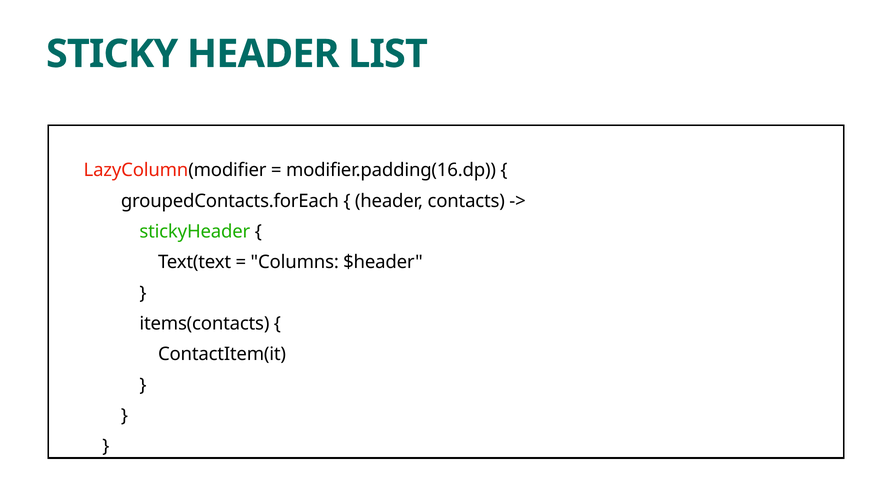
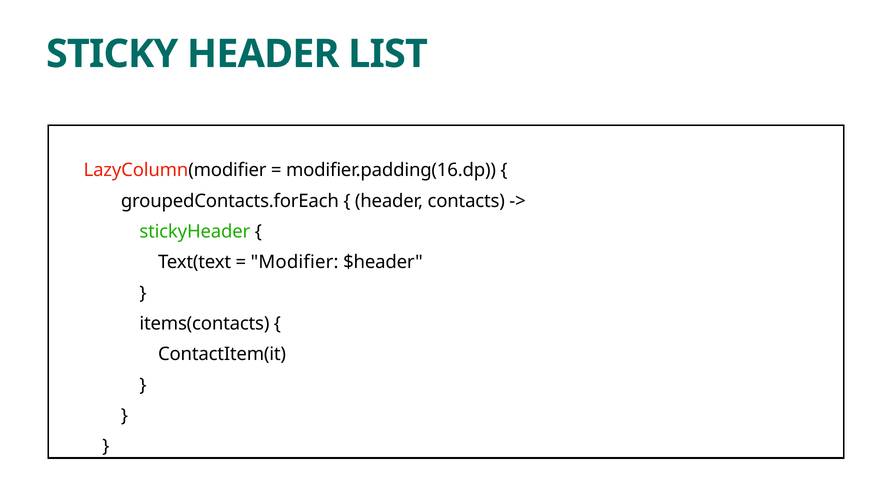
Columns: Columns -> Modifier (295, 262)
